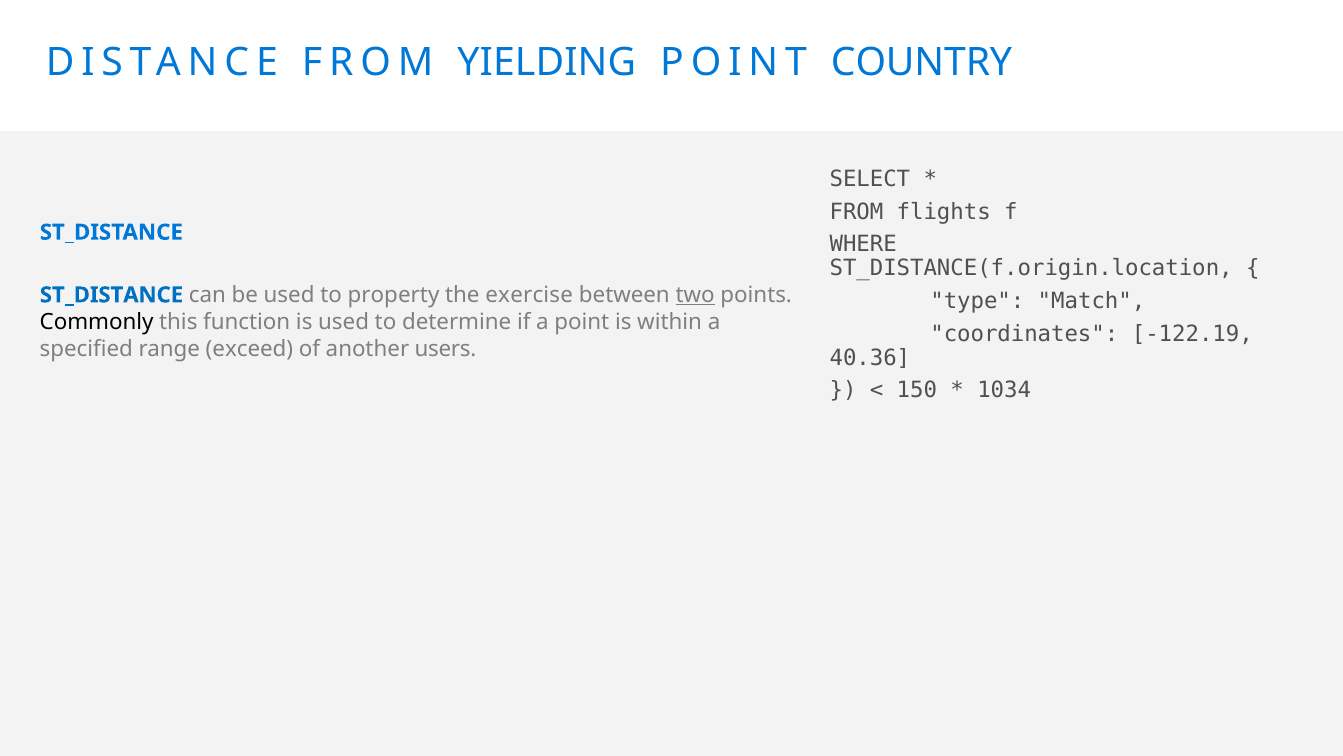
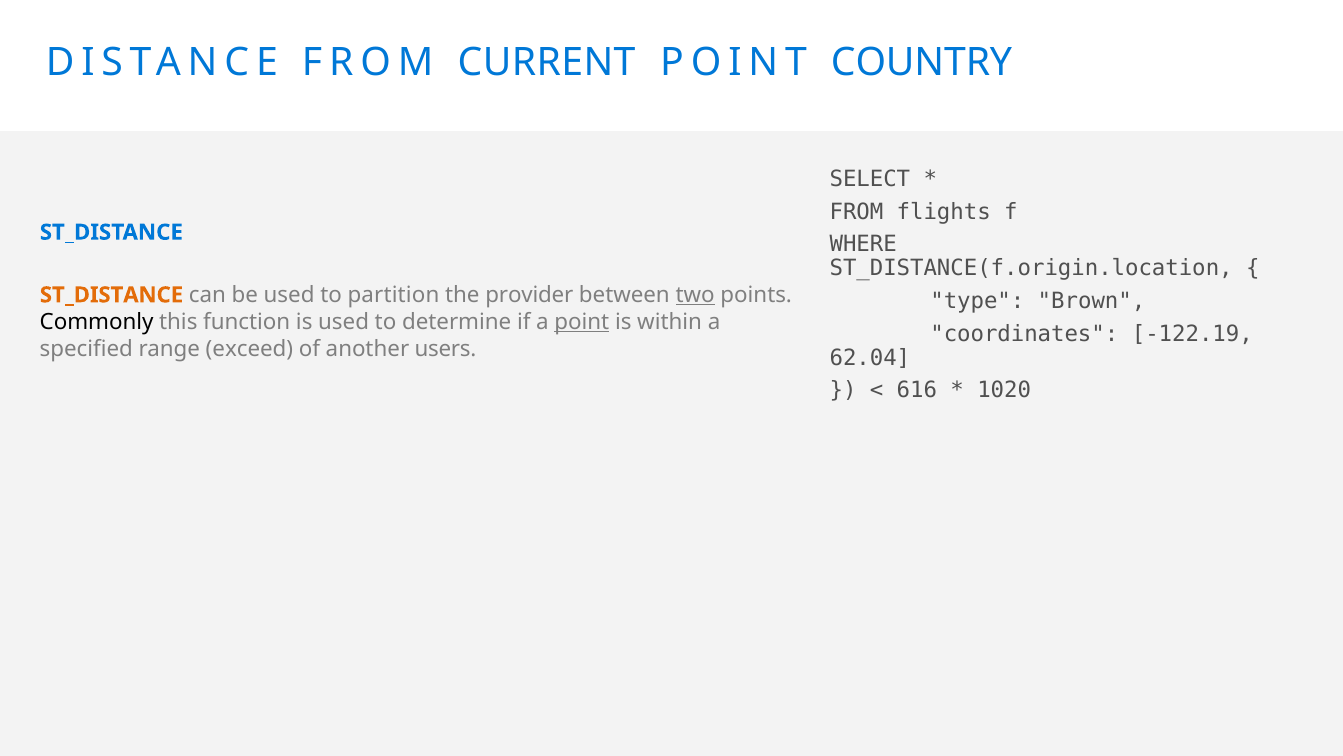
YIELDING: YIELDING -> CURRENT (547, 63)
ST_DISTANCE colour: blue -> orange (111, 295)
property: property -> partition (393, 295)
exercise: exercise -> provider (529, 295)
Match: Match -> Brown (1092, 301)
point underline: none -> present (582, 322)
40.36: 40.36 -> 62.04 (870, 358)
150: 150 -> 616 (917, 390)
1034: 1034 -> 1020 (1004, 390)
